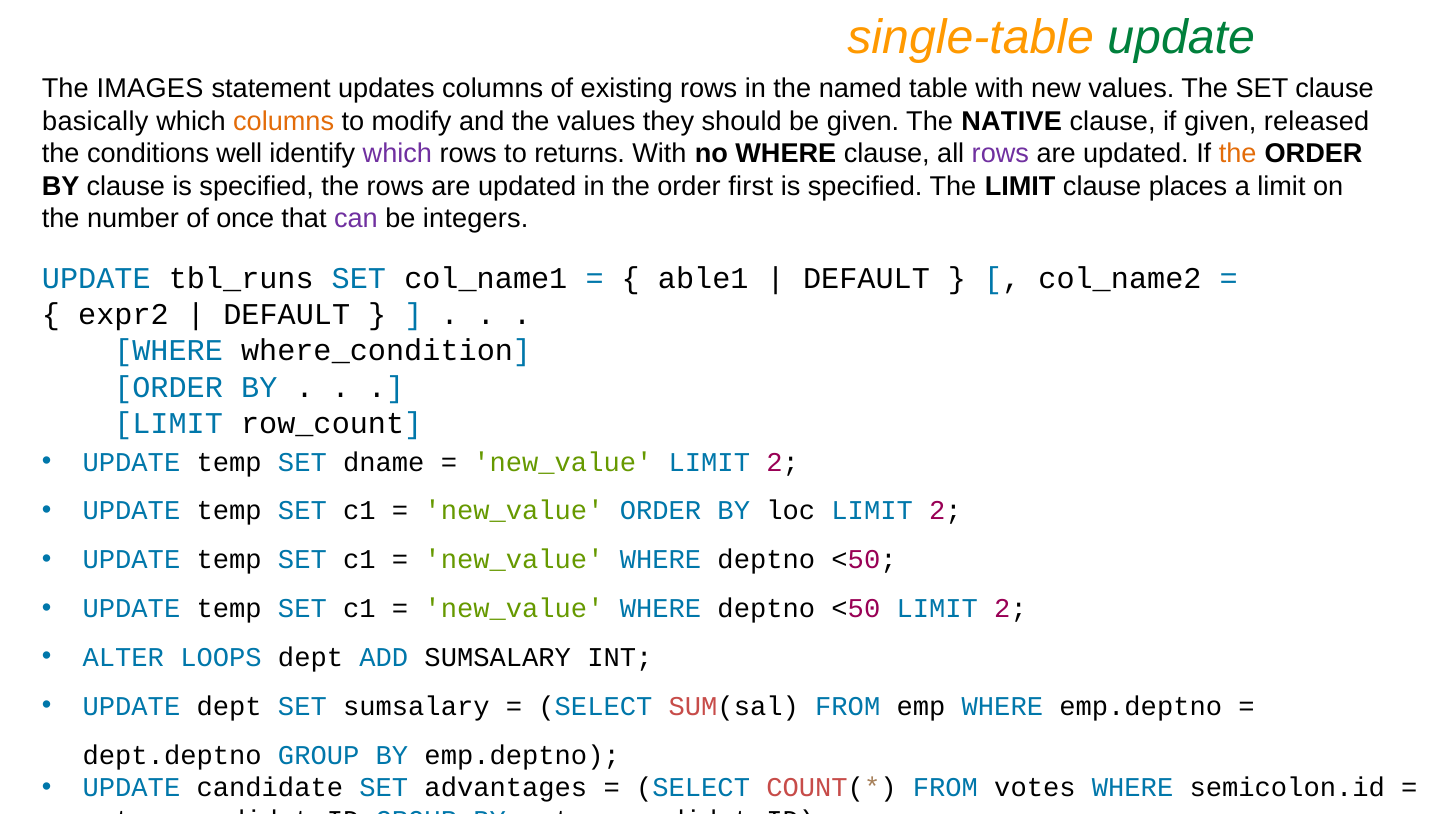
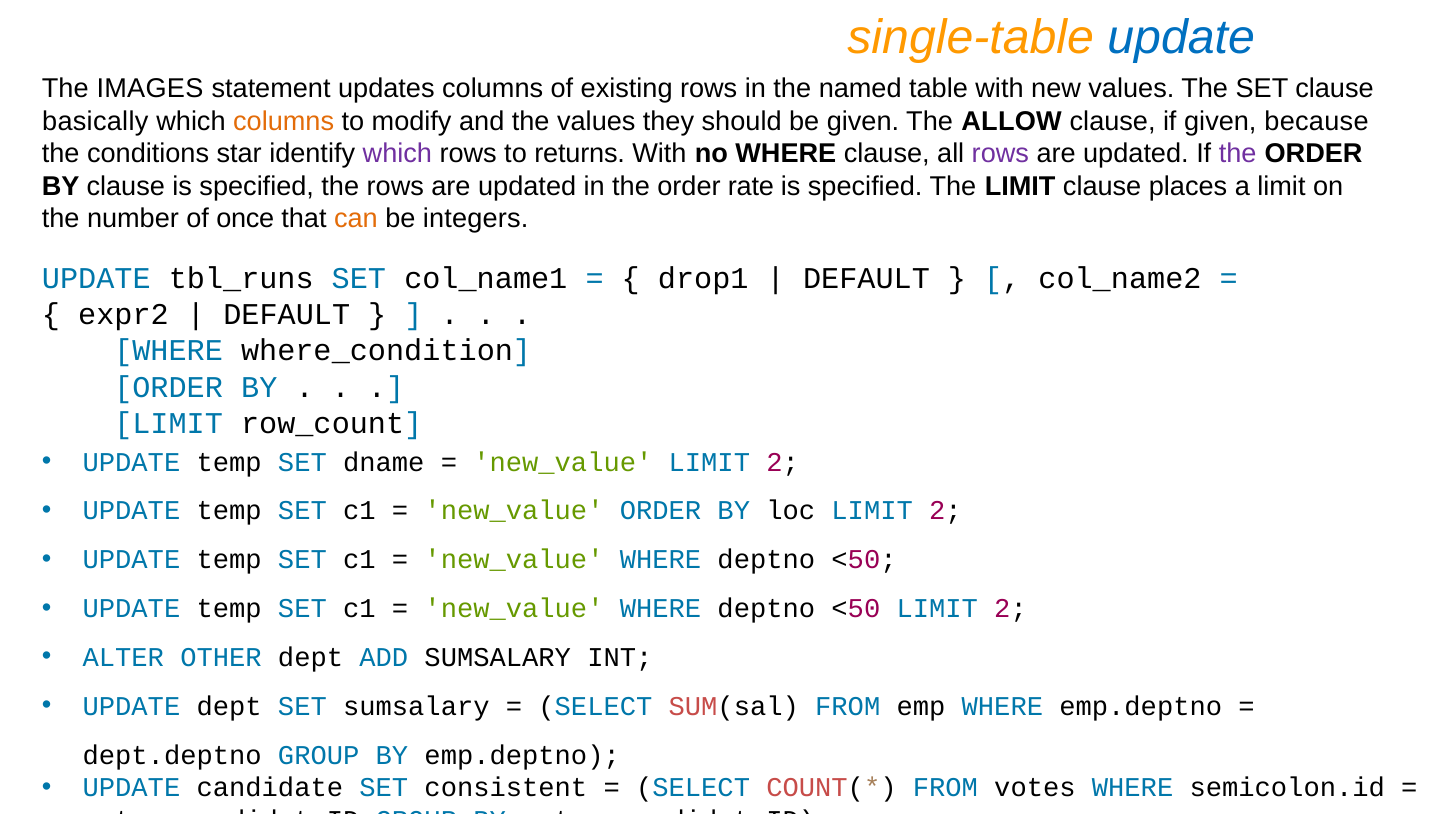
update colour: green -> blue (1181, 38)
NATIVE: NATIVE -> ALLOW (1012, 121)
released: released -> because (1317, 121)
well: well -> star (239, 154)
the colour: orange -> purple (1238, 154)
first: first -> rate (751, 186)
can colour: purple -> orange (356, 219)
able1: able1 -> drop1 (703, 278)
LOOPS: LOOPS -> OTHER (221, 657)
advantages: advantages -> consistent (506, 788)
